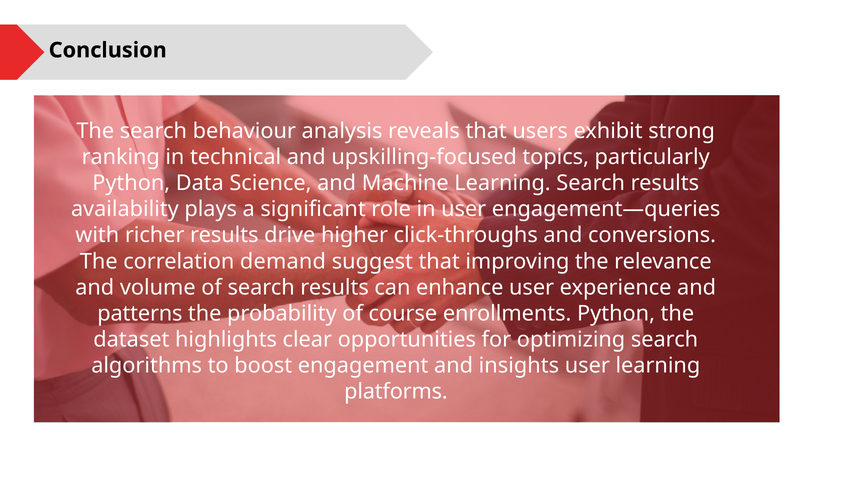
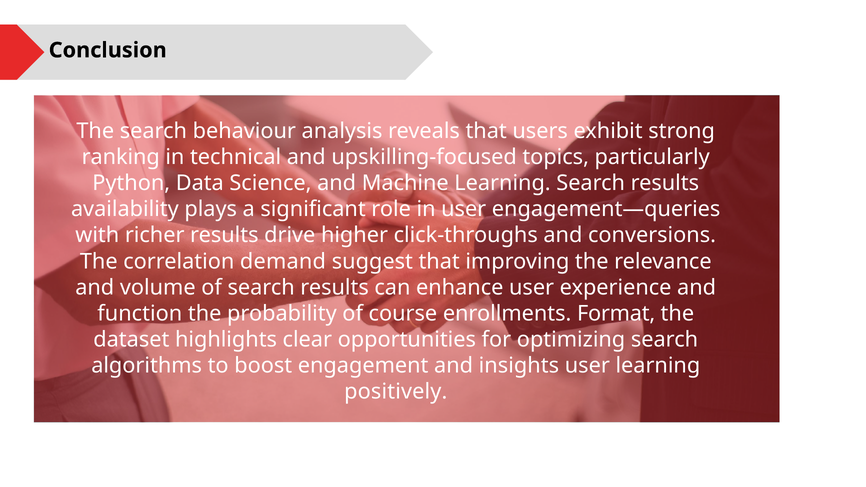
patterns: patterns -> function (140, 314)
enrollments Python: Python -> Format (616, 314)
platforms: platforms -> positively (396, 392)
